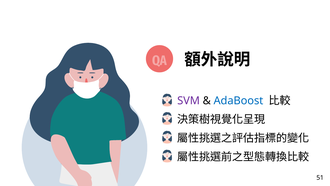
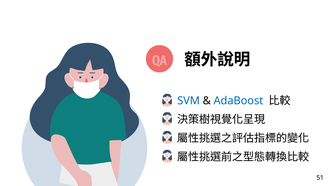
SVM colour: purple -> blue (189, 101)
